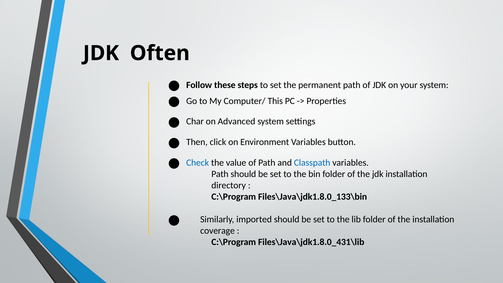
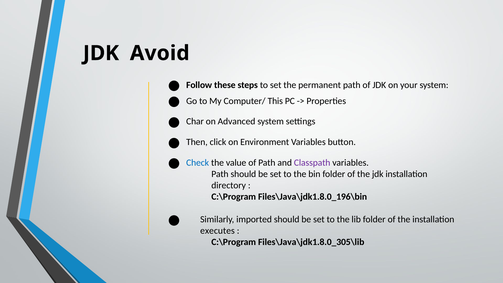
Often: Often -> Avoid (160, 53)
Classpath colour: blue -> purple (312, 163)
Files\Java\jdk1.8.0_133\bin: Files\Java\jdk1.8.0_133\bin -> Files\Java\jdk1.8.0_196\bin (313, 197)
coverage: coverage -> executes (217, 231)
Files\Java\jdk1.8.0_431\lib: Files\Java\jdk1.8.0_431\lib -> Files\Java\jdk1.8.0_305\lib (311, 242)
